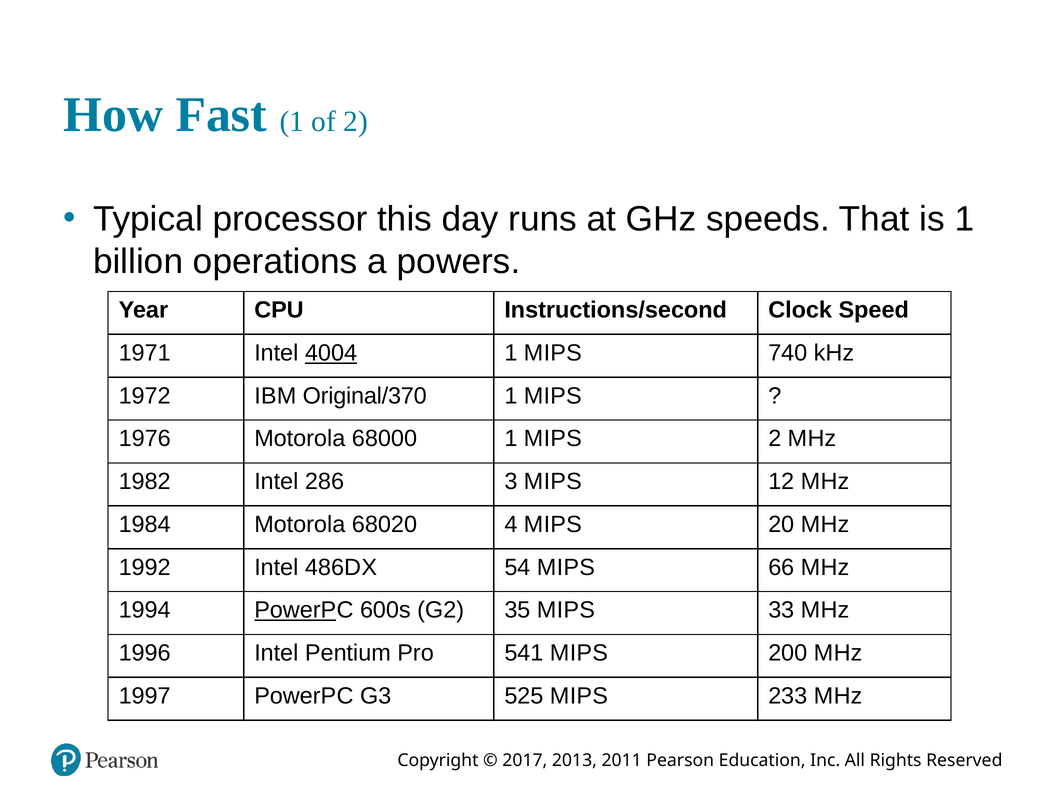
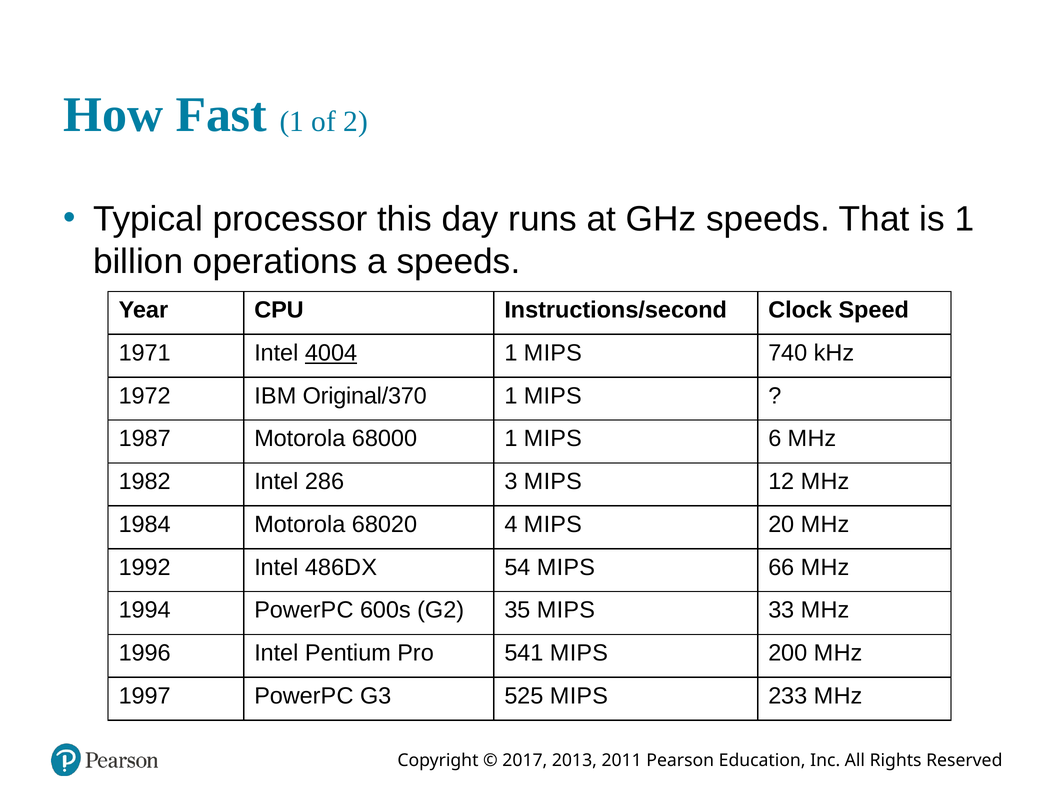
a powers: powers -> speeds (459, 262)
1976: 1976 -> 1987 (145, 439)
S 2: 2 -> 6 (775, 439)
PowerP underline: present -> none (295, 611)
